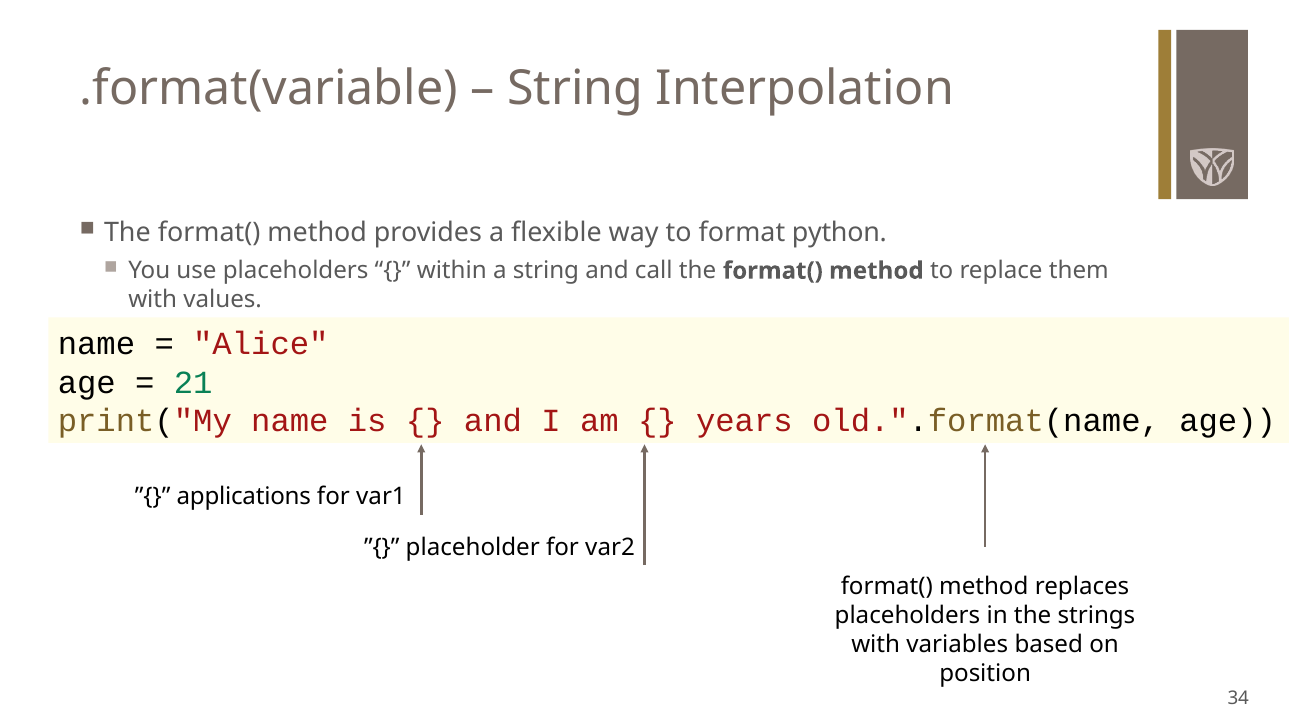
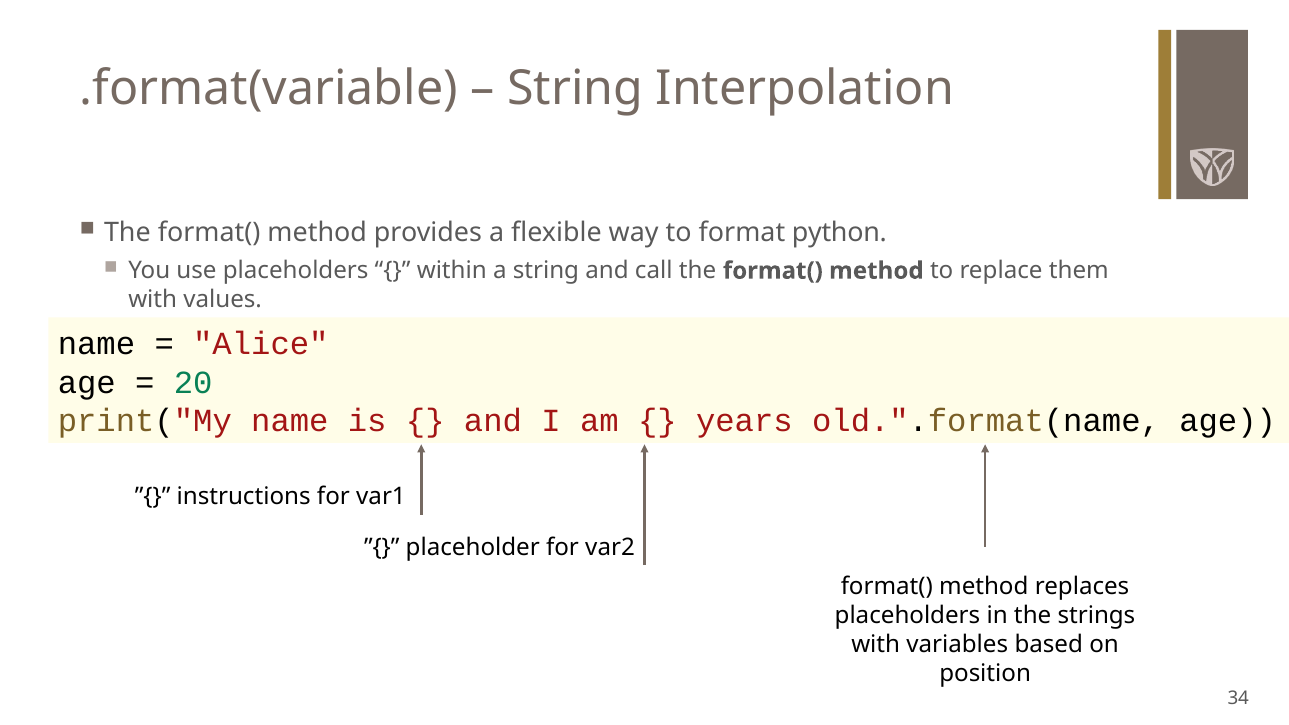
21: 21 -> 20 (193, 382)
applications: applications -> instructions (244, 497)
